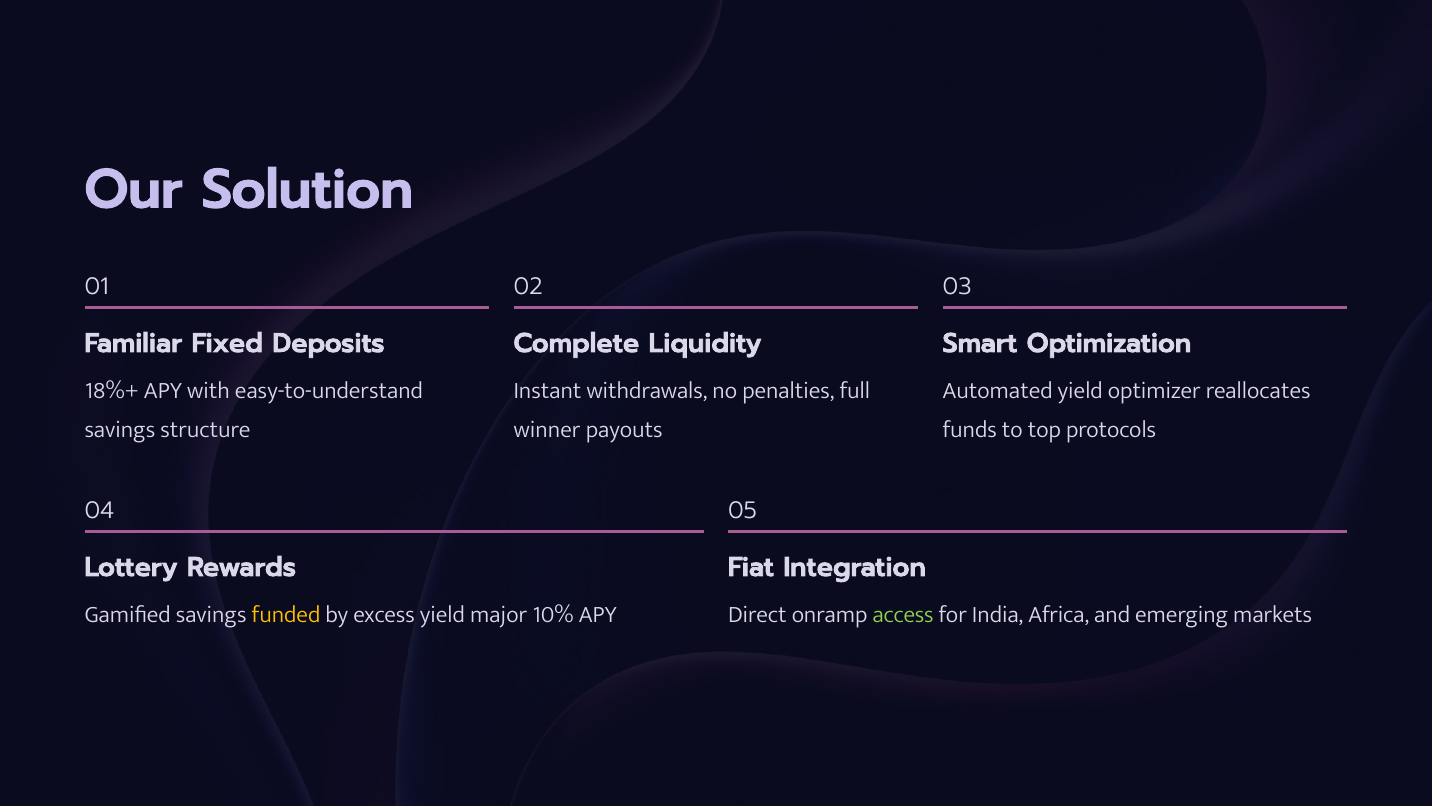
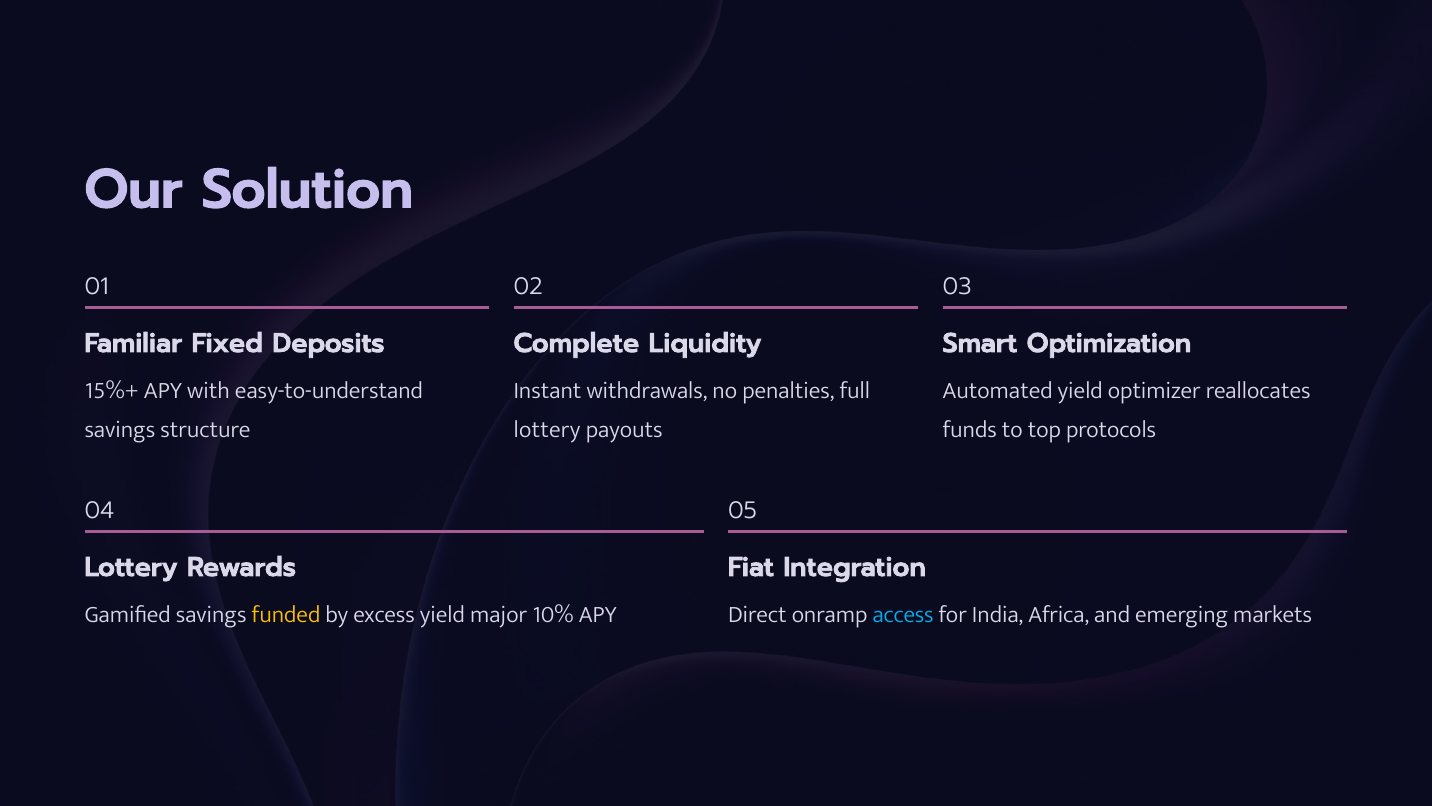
18%+: 18%+ -> 15%+ (112, 391)
winner: winner -> lottery (547, 429)
access colour: light green -> light blue (903, 615)
